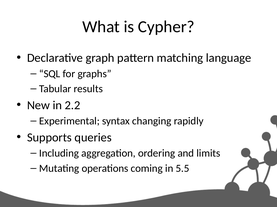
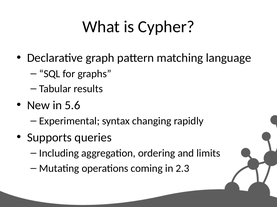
2.2: 2.2 -> 5.6 (72, 106)
5.5: 5.5 -> 2.3 (182, 169)
